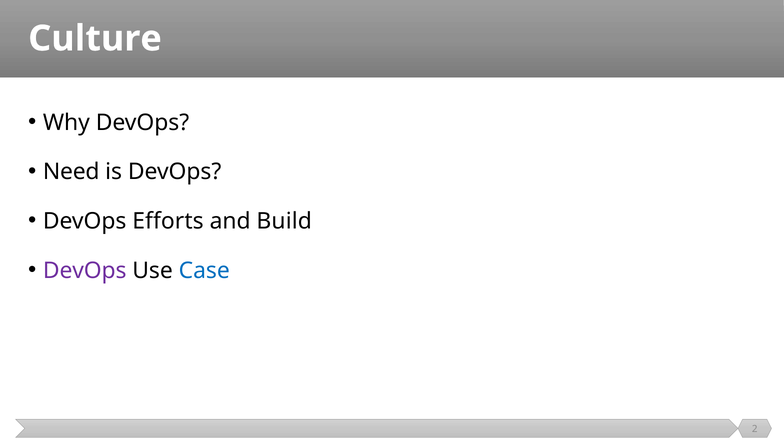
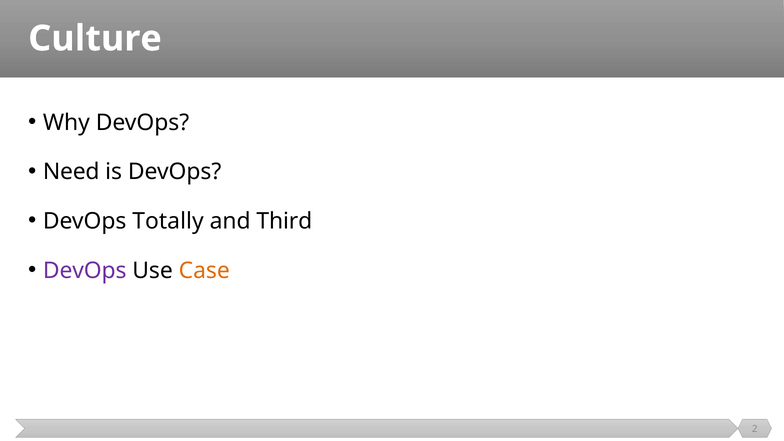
Efforts: Efforts -> Totally (168, 221)
Build: Build -> Third (284, 221)
Case colour: blue -> orange (204, 271)
